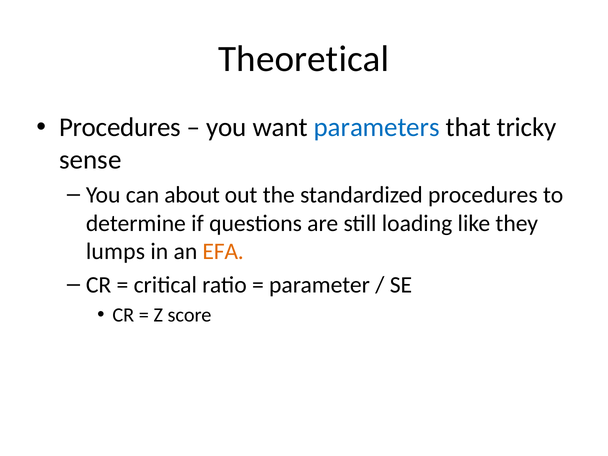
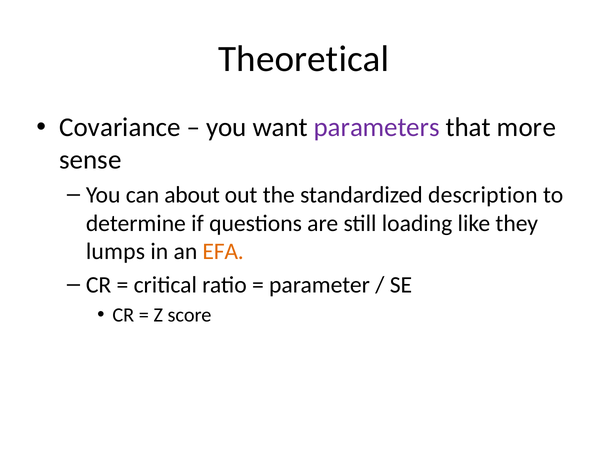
Procedures: Procedures -> Covariance (120, 128)
parameters colour: blue -> purple (377, 128)
tricky: tricky -> more (526, 128)
standardized procedures: procedures -> description (483, 195)
